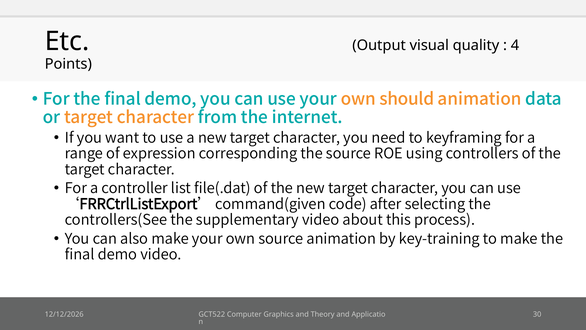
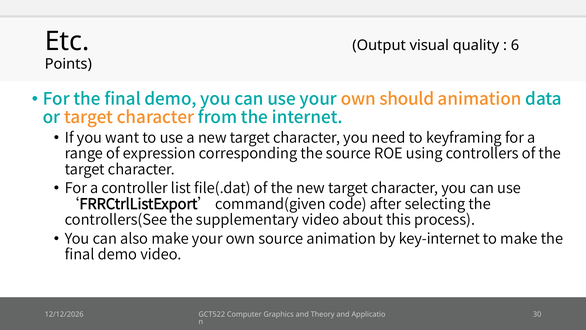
4: 4 -> 6 (515, 45)
key-training: key-training -> key-internet (439, 239)
